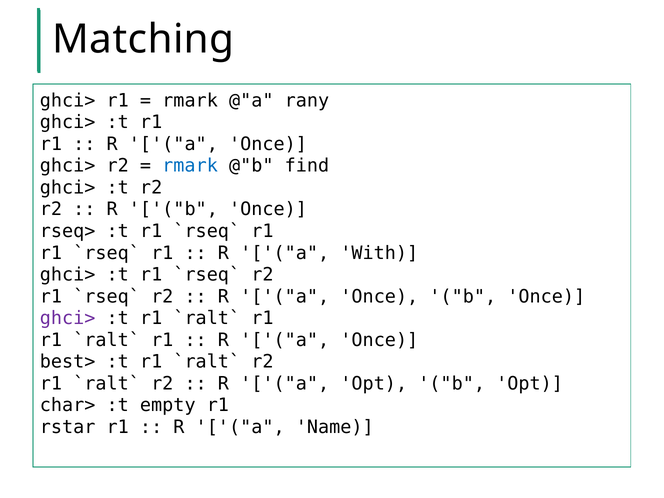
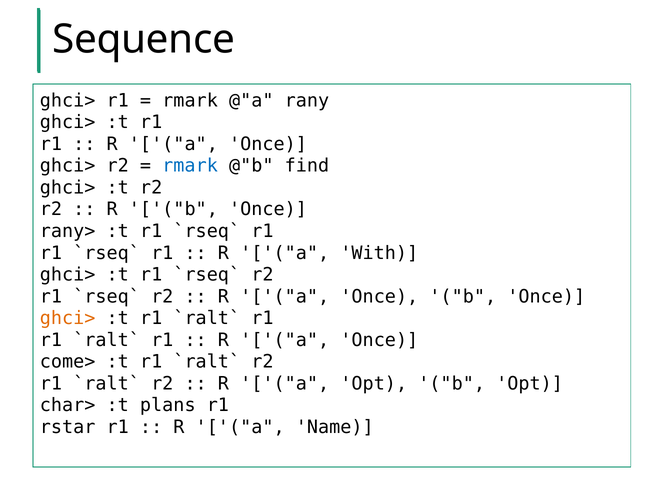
Matching: Matching -> Sequence (144, 39)
rseq>: rseq> -> rany> (68, 231)
ghci> colour: purple -> orange (68, 318)
best>: best> -> come> (68, 362)
empty: empty -> plans (168, 405)
